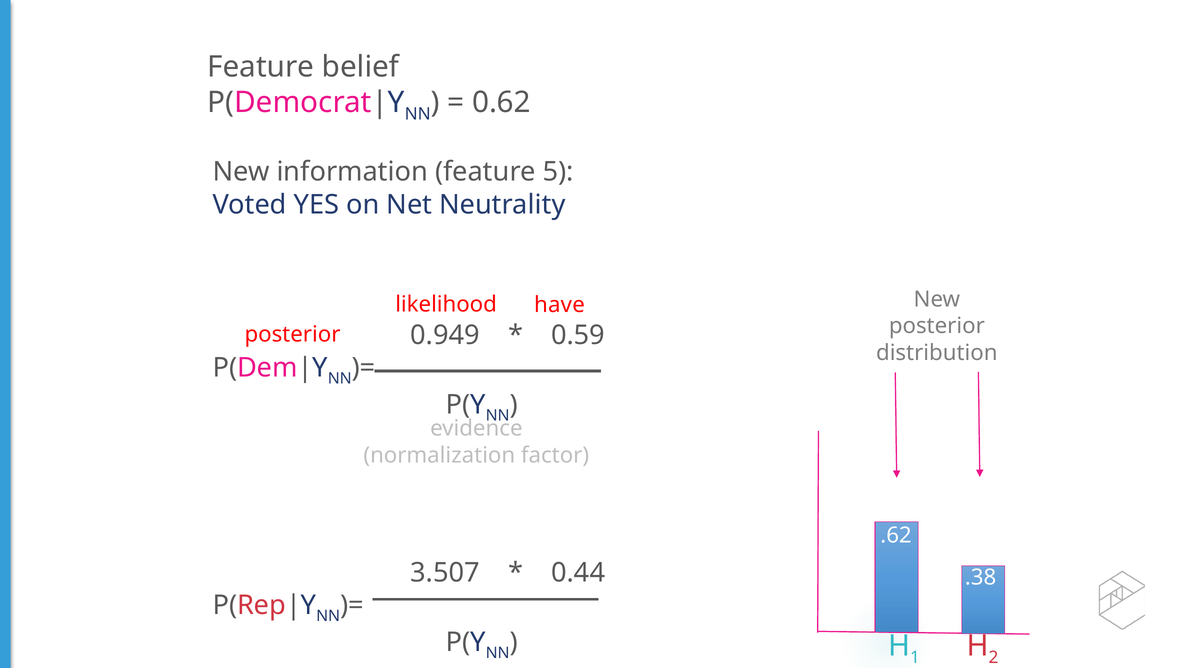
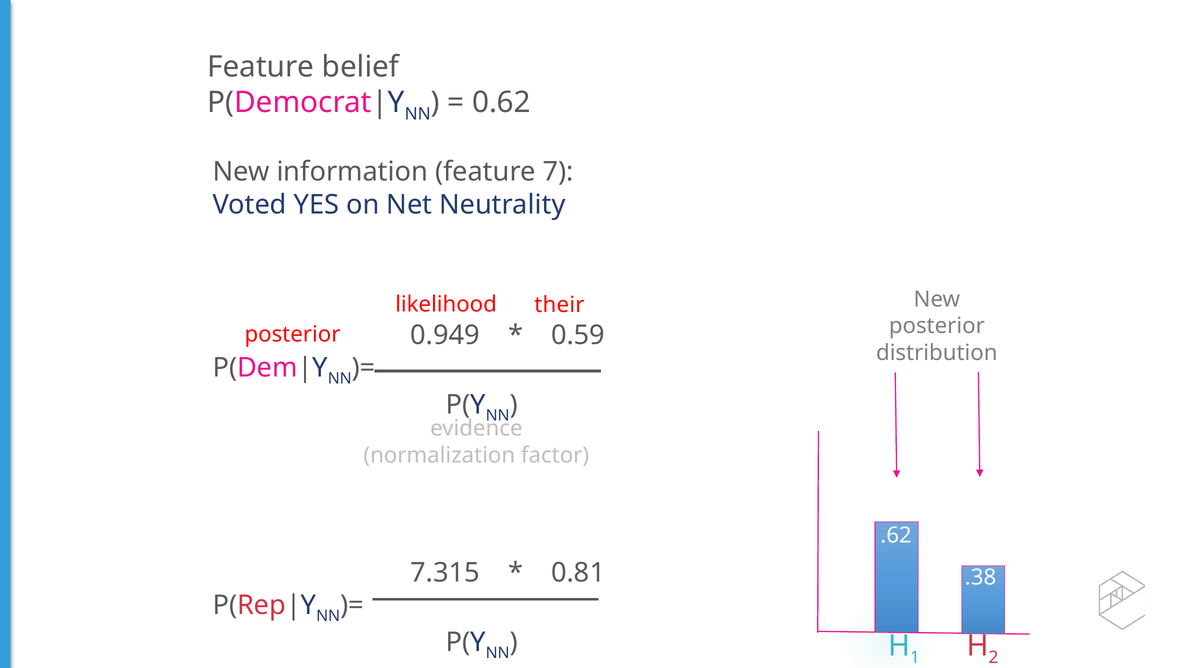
5: 5 -> 7 (558, 172)
have: have -> their (559, 305)
3.507: 3.507 -> 7.315 (445, 573)
0.44: 0.44 -> 0.81 (578, 573)
